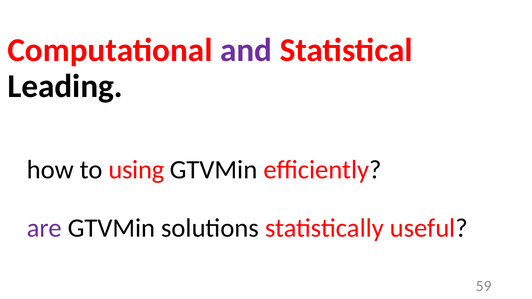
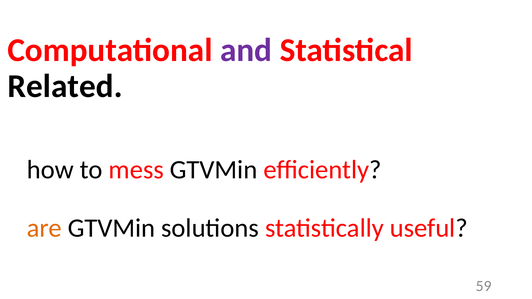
Leading: Leading -> Related (65, 86)
using: using -> mess (136, 170)
are colour: purple -> orange (44, 228)
